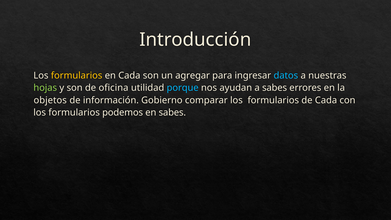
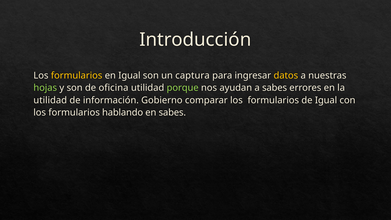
en Cada: Cada -> Igual (129, 75)
agregar: agregar -> captura (192, 75)
datos colour: light blue -> yellow (286, 75)
porque colour: light blue -> light green (183, 88)
objetos: objetos -> utilidad (50, 100)
de Cada: Cada -> Igual (326, 100)
podemos: podemos -> hablando (123, 113)
